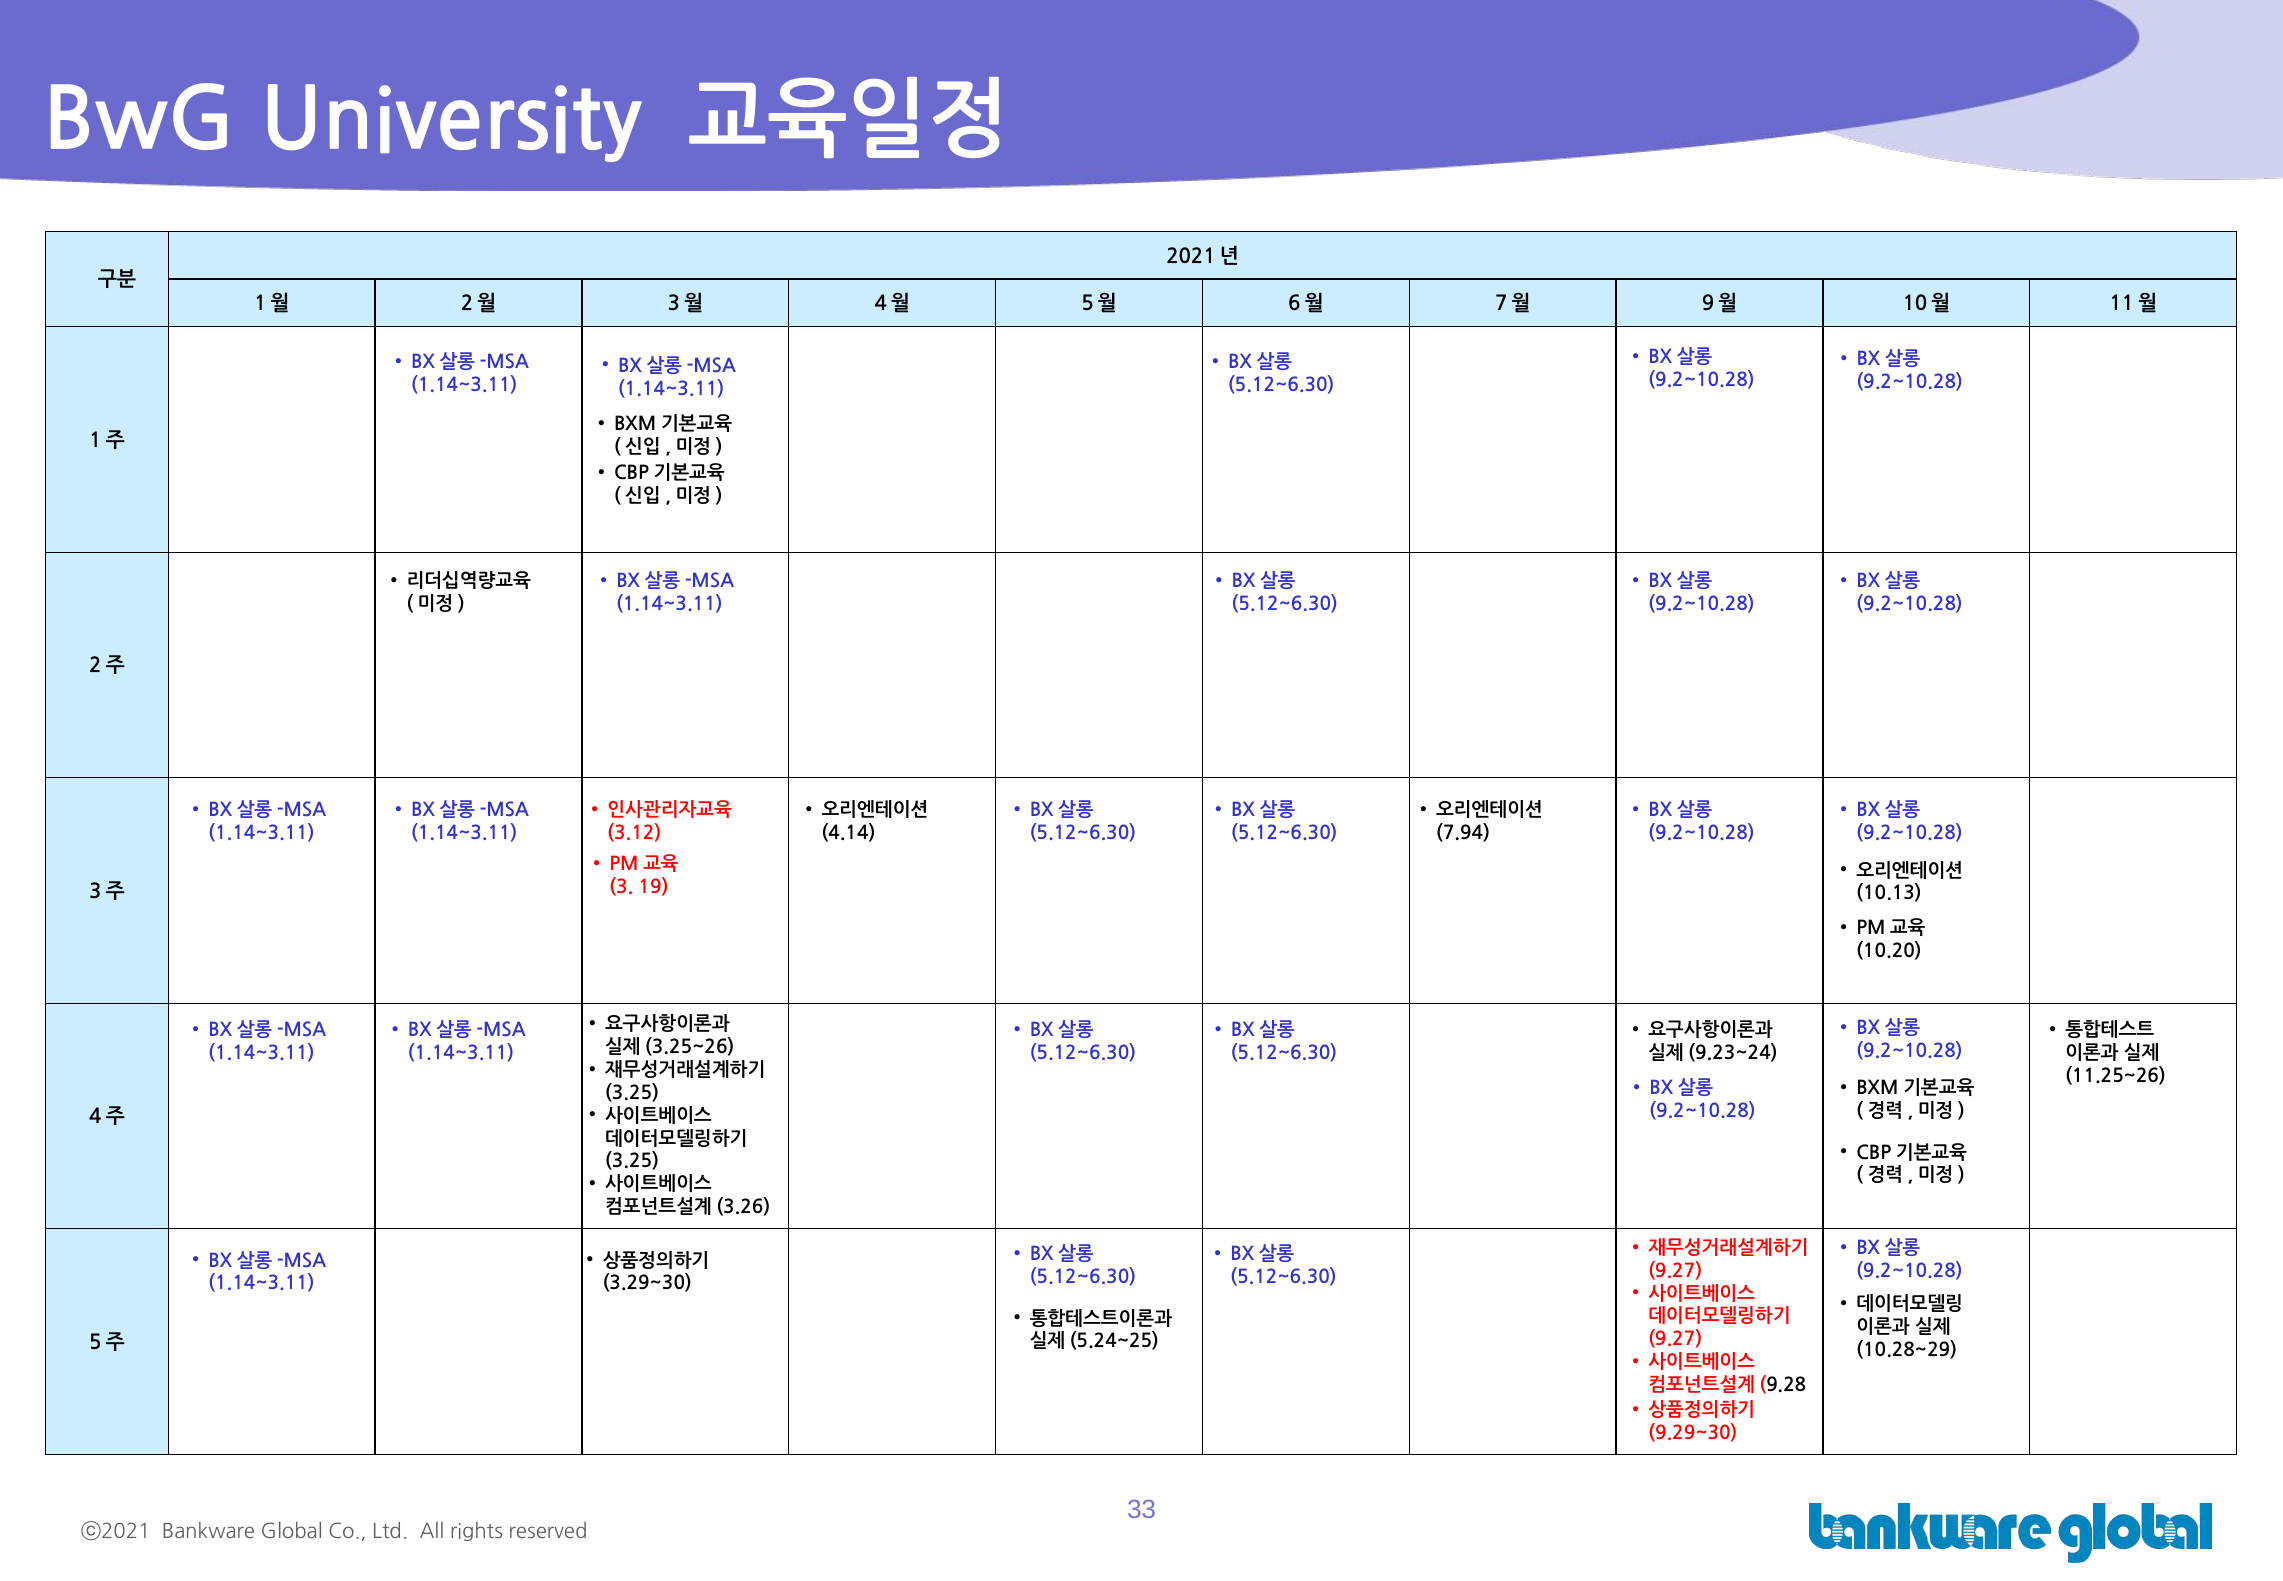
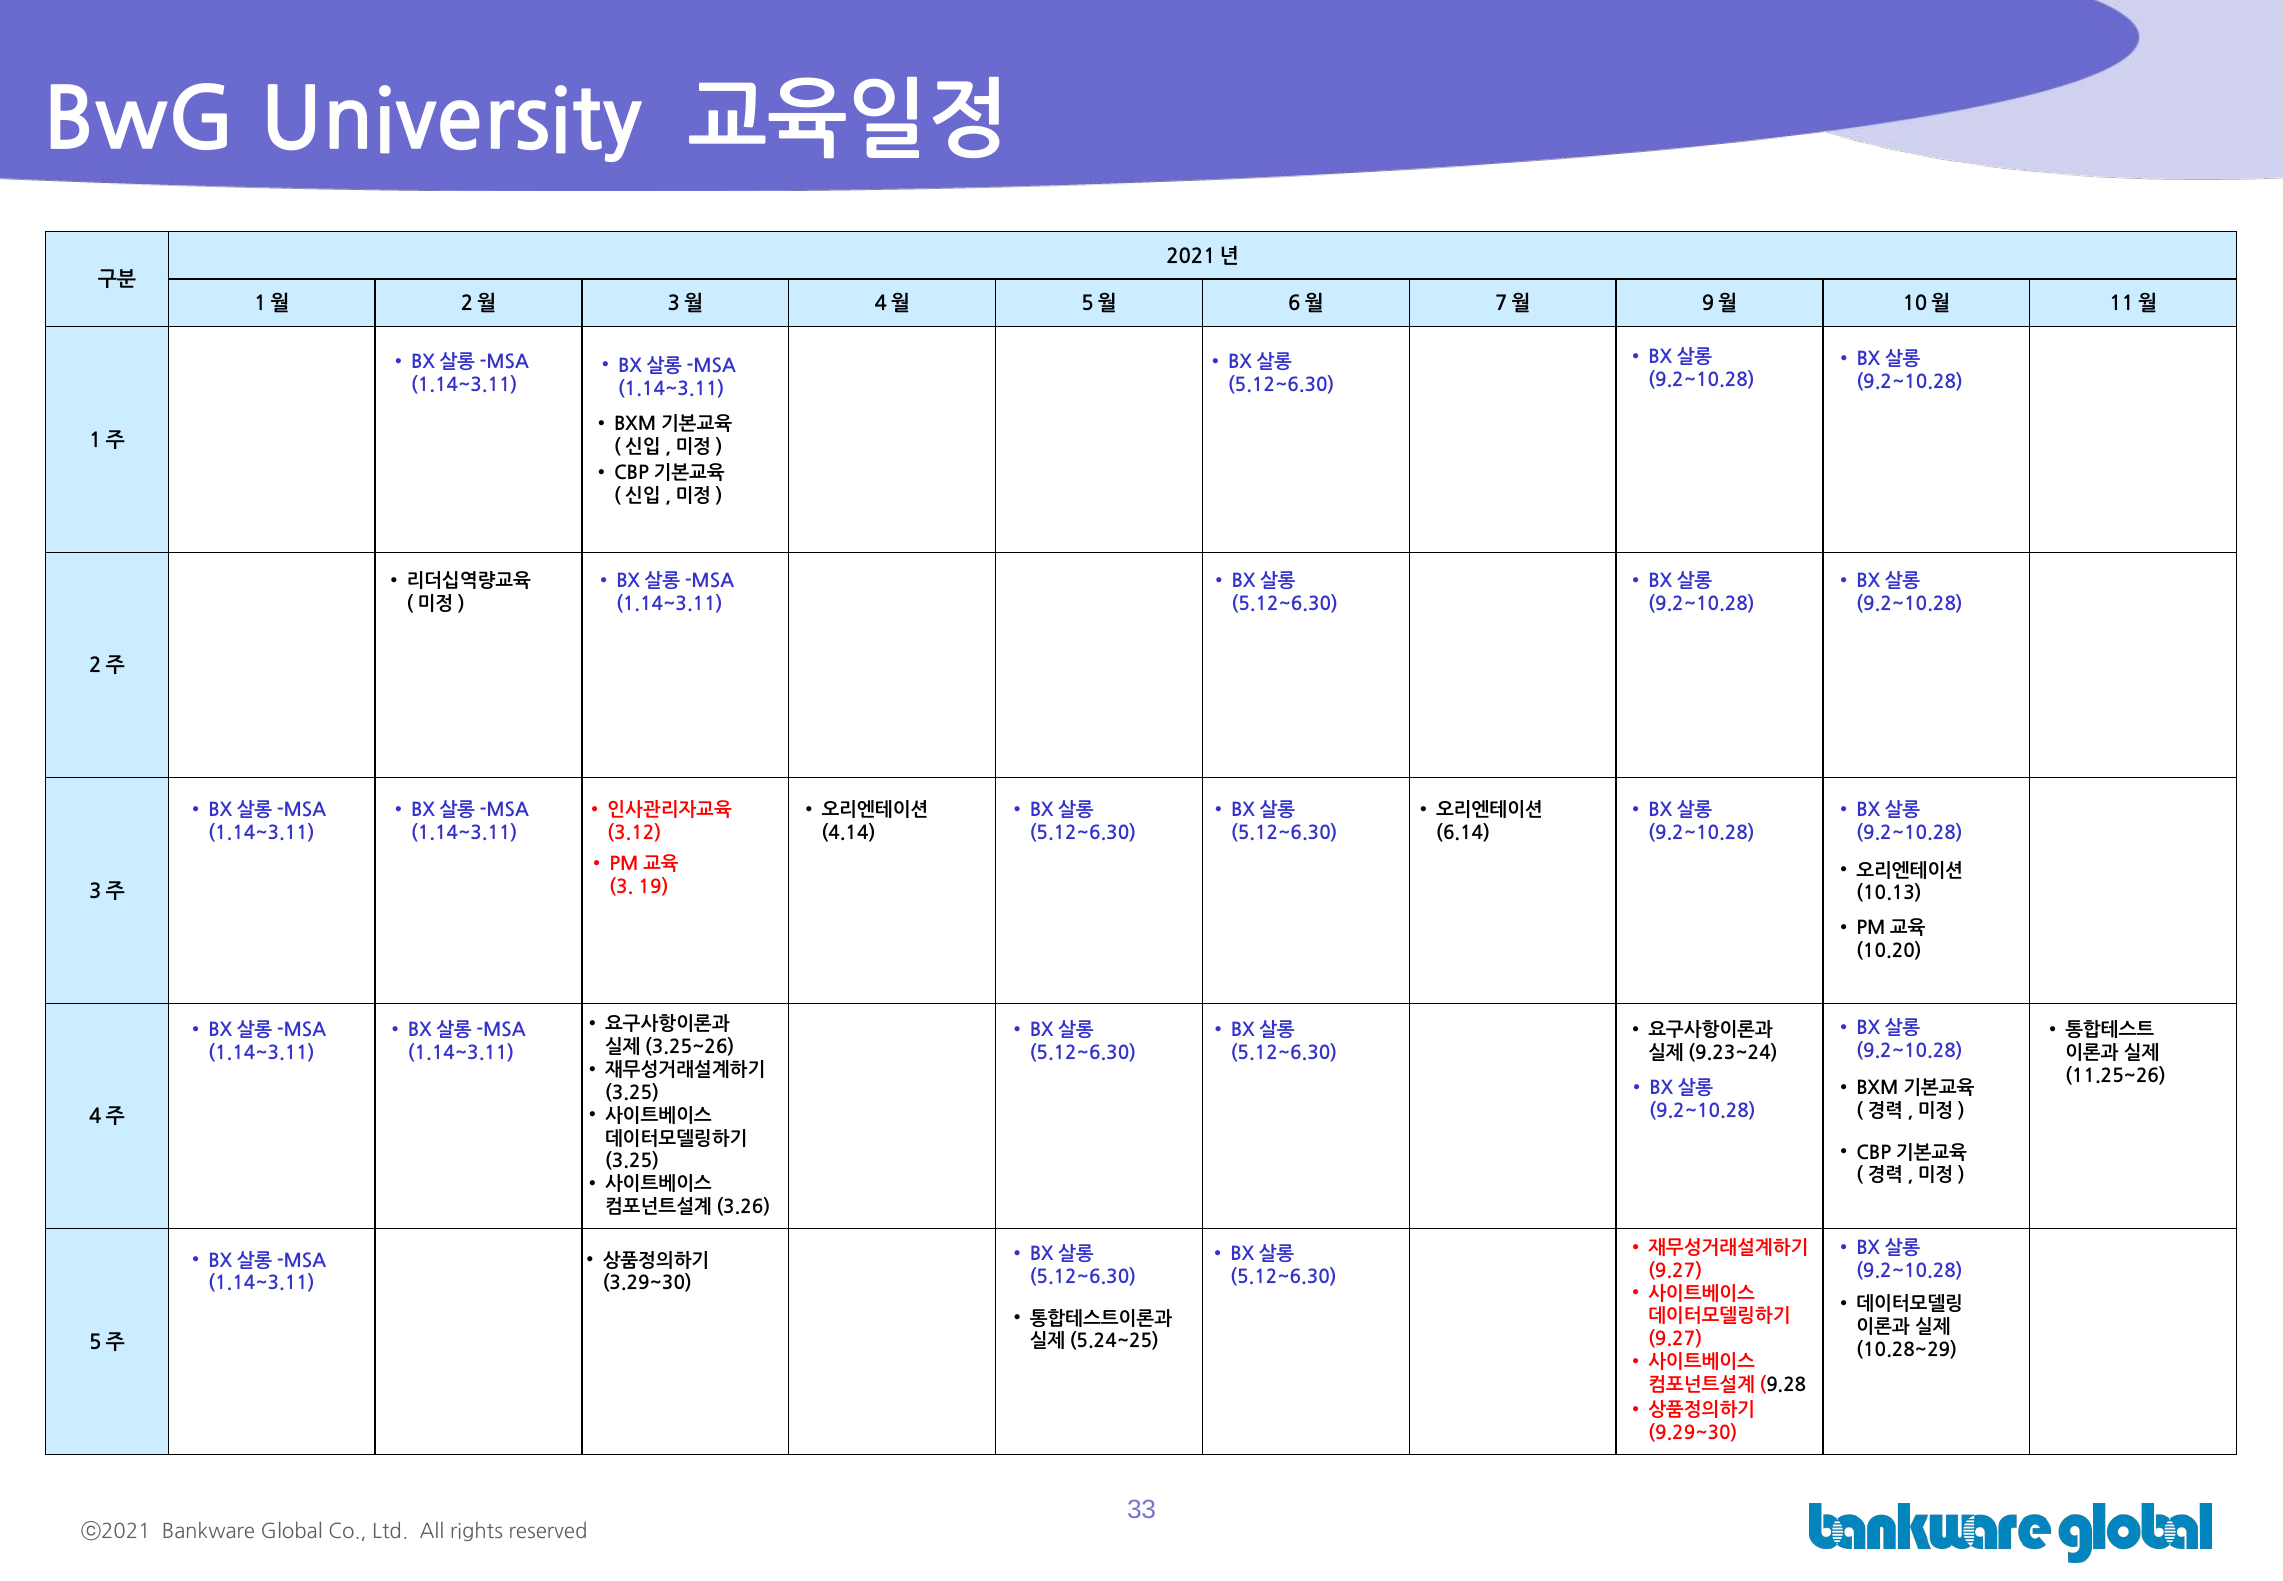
7.94: 7.94 -> 6.14 (1463, 833)
